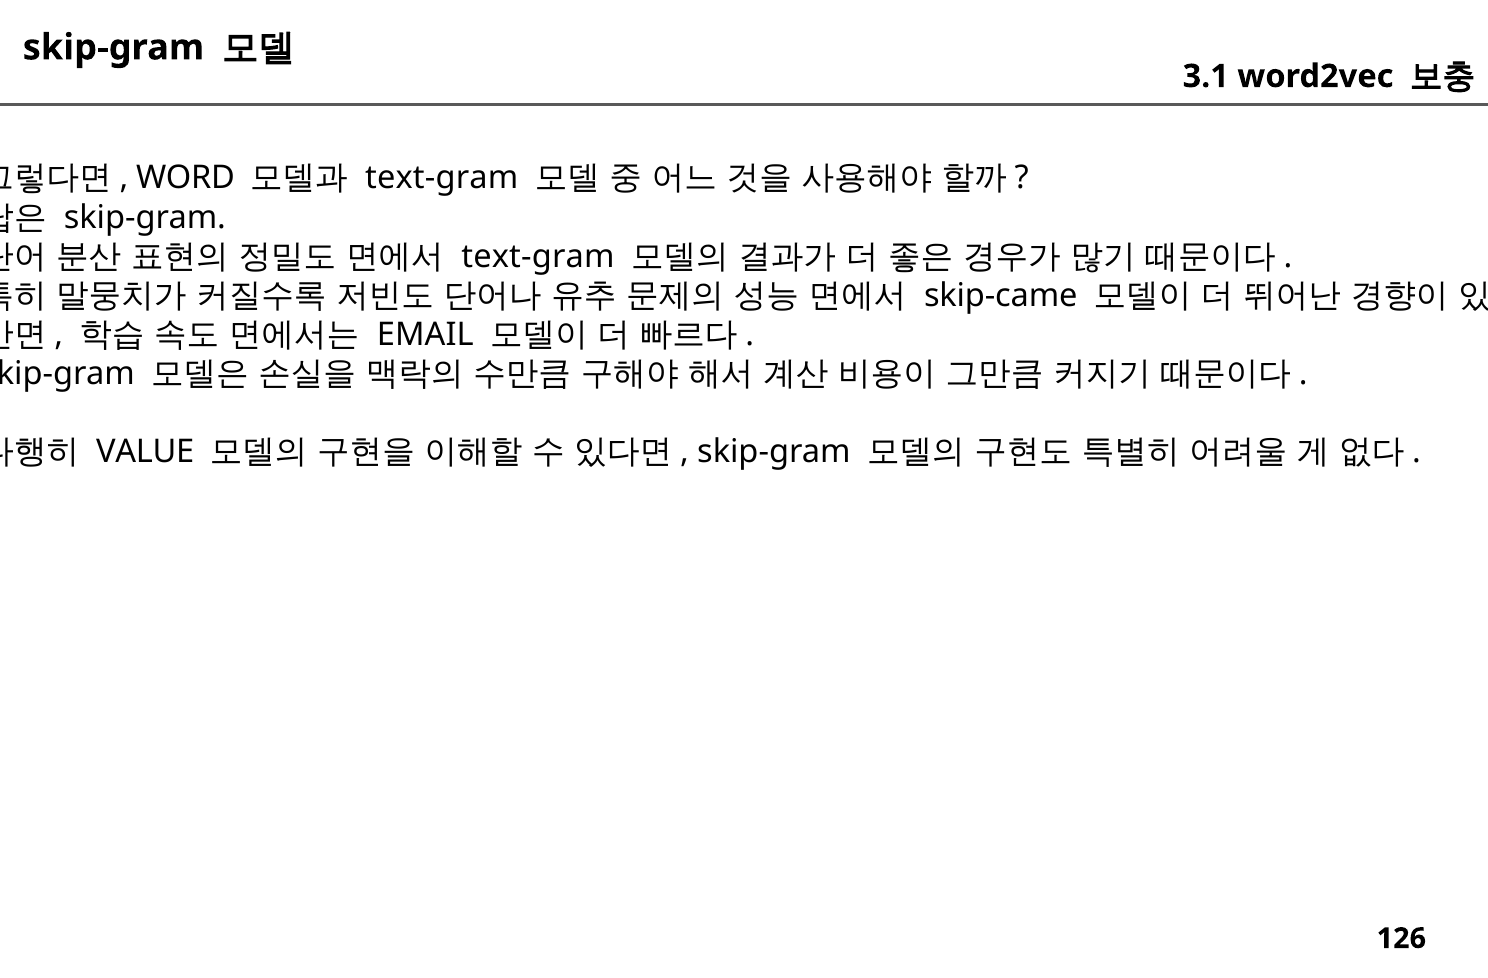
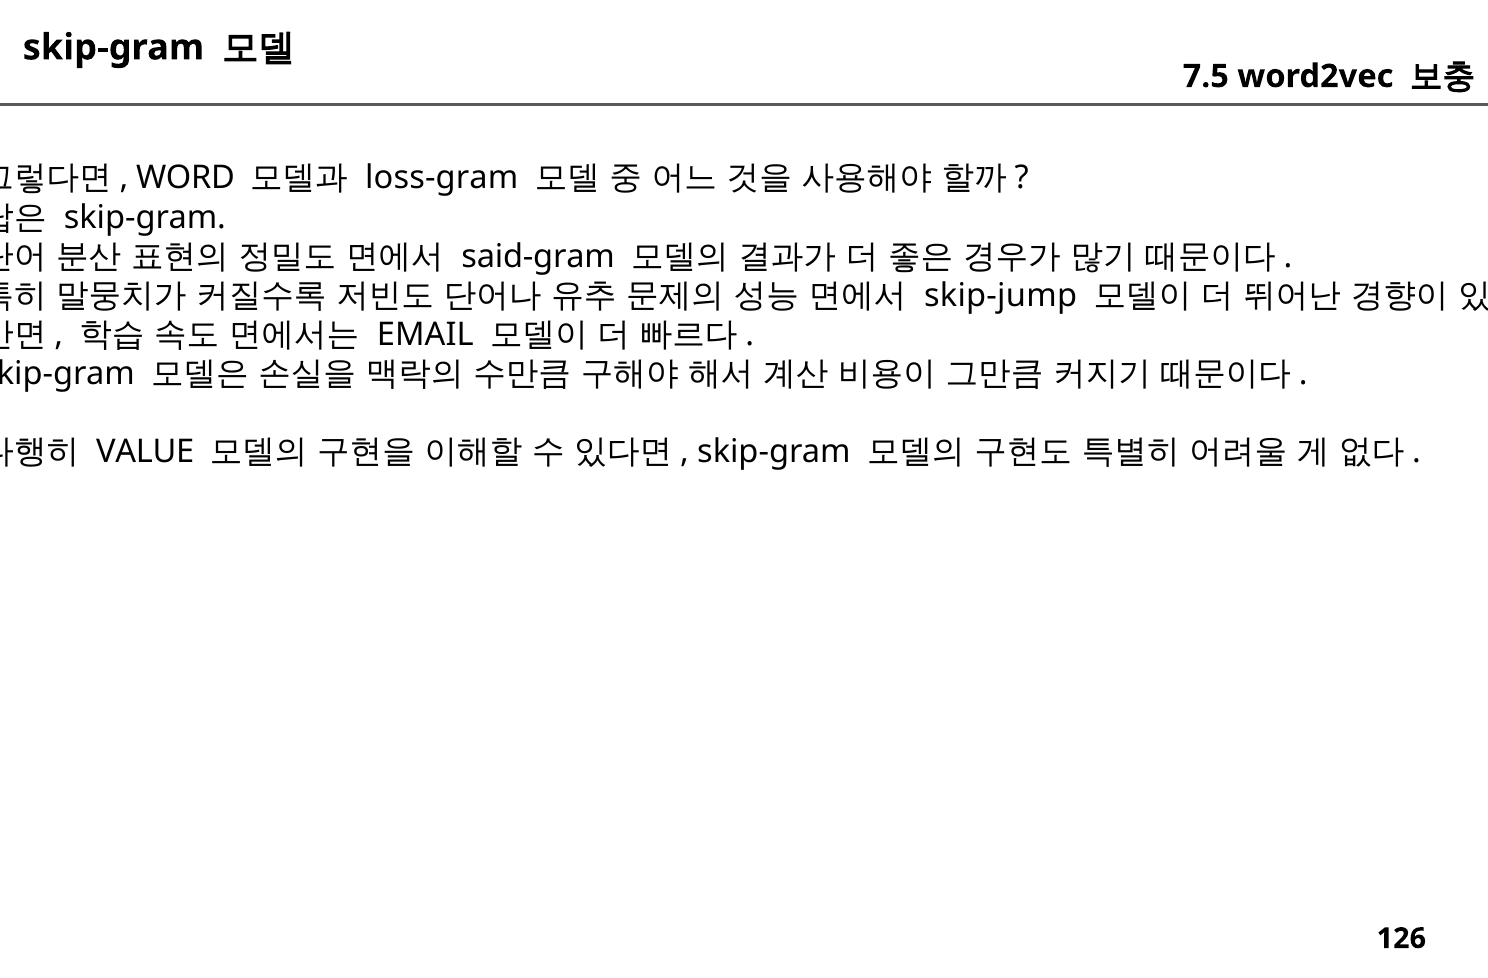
3.1: 3.1 -> 7.5 (1206, 76)
text-gram: text-gram -> loss-gram (442, 178)
text-gram: text-gram -> said-gram (538, 256)
skip-came: skip-came -> skip-jump (1001, 295)
